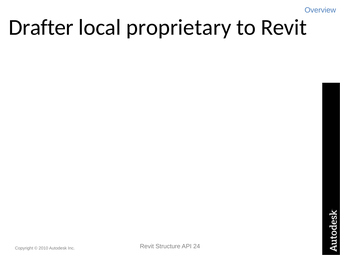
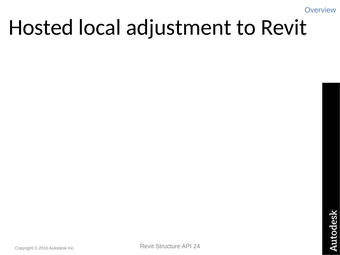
Drafter: Drafter -> Hosted (41, 28)
proprietary: proprietary -> adjustment (179, 28)
